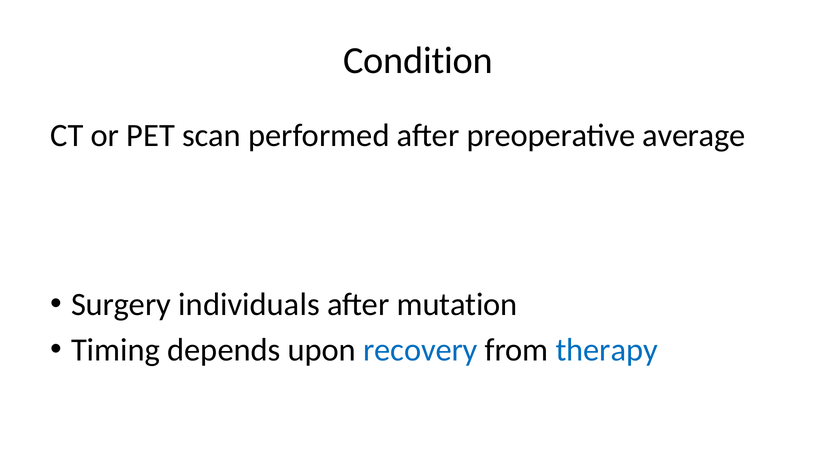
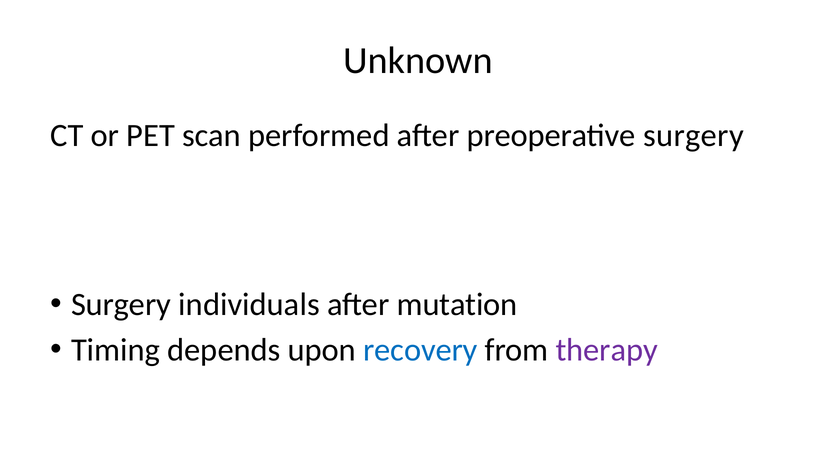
Condition: Condition -> Unknown (418, 61)
preoperative average: average -> surgery (694, 136)
therapy colour: blue -> purple (607, 350)
